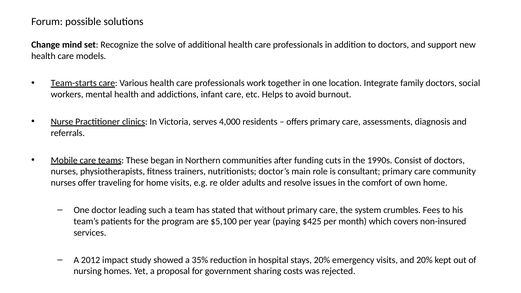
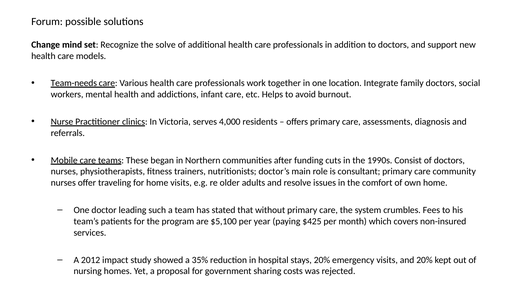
Team-starts: Team-starts -> Team-needs (74, 83)
